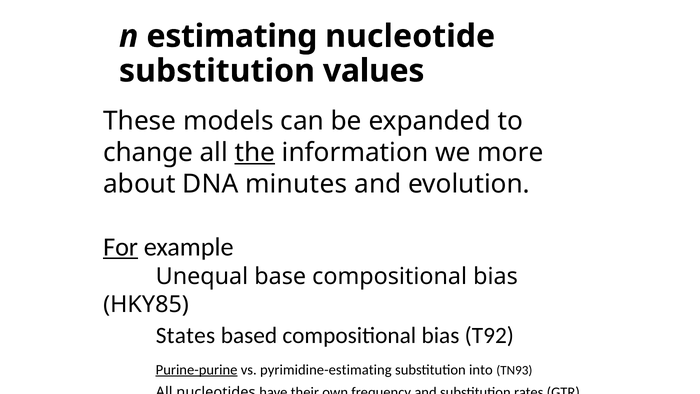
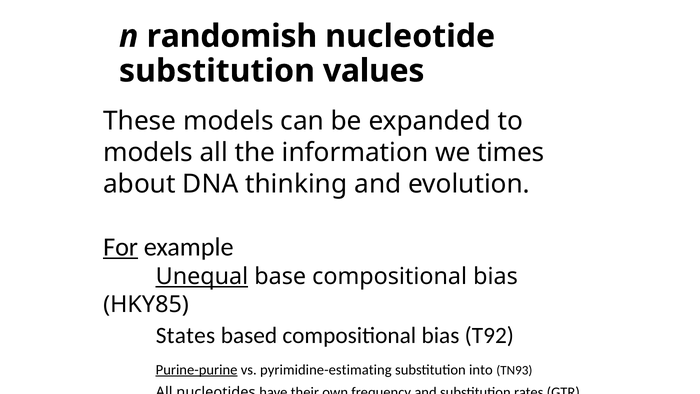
estimating: estimating -> randomish (232, 36)
change: change -> models (148, 152)
the underline: present -> none (255, 152)
more: more -> times (511, 152)
minutes: minutes -> thinking (296, 184)
Unequal underline: none -> present (202, 276)
